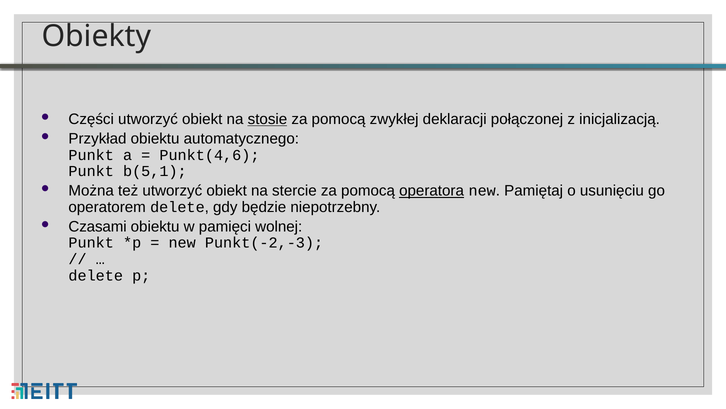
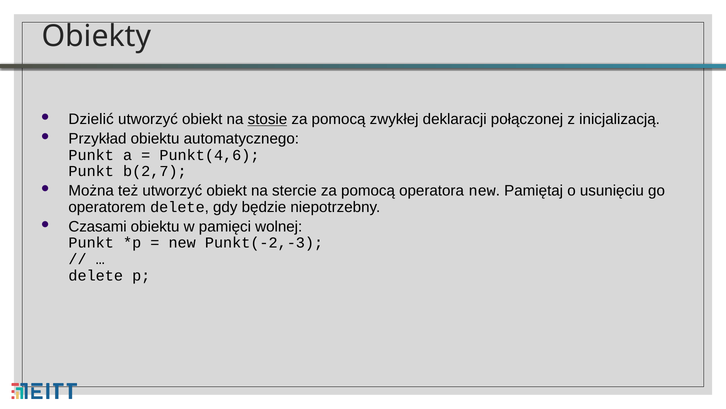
Części: Części -> Dzielić (91, 119)
b(5,1: b(5,1 -> b(2,7 (155, 171)
operatora underline: present -> none (432, 191)
